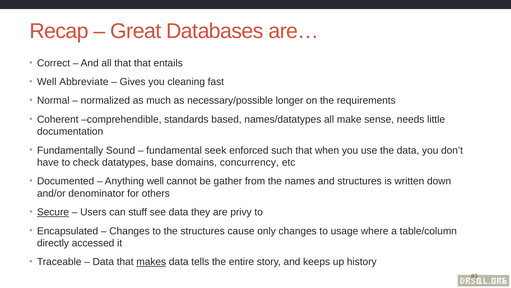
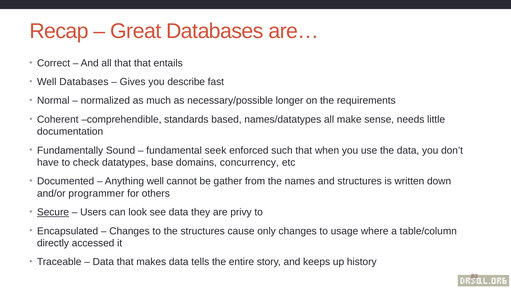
Well Abbreviate: Abbreviate -> Databases (84, 82)
cleaning: cleaning -> describe (186, 82)
denominator: denominator -> programmer (96, 193)
stuff: stuff -> look (138, 212)
makes underline: present -> none (151, 261)
